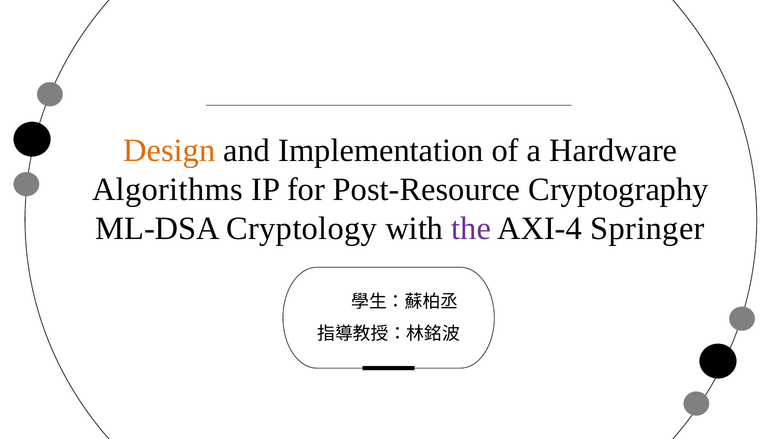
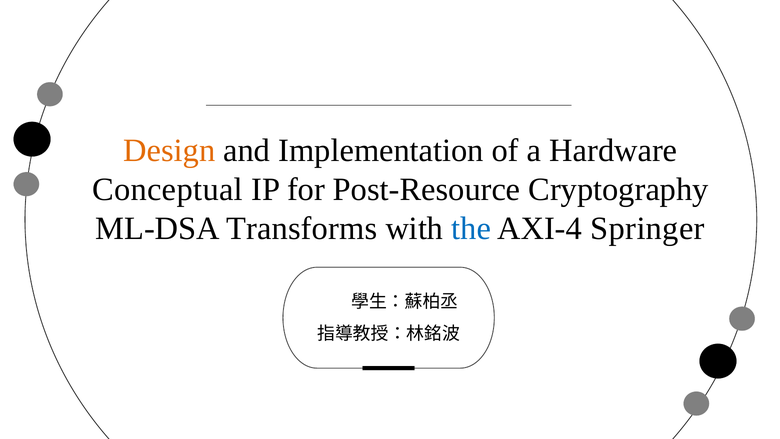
Algorithms: Algorithms -> Conceptual (167, 189)
Cryptology: Cryptology -> Transforms (302, 228)
the colour: purple -> blue (471, 228)
